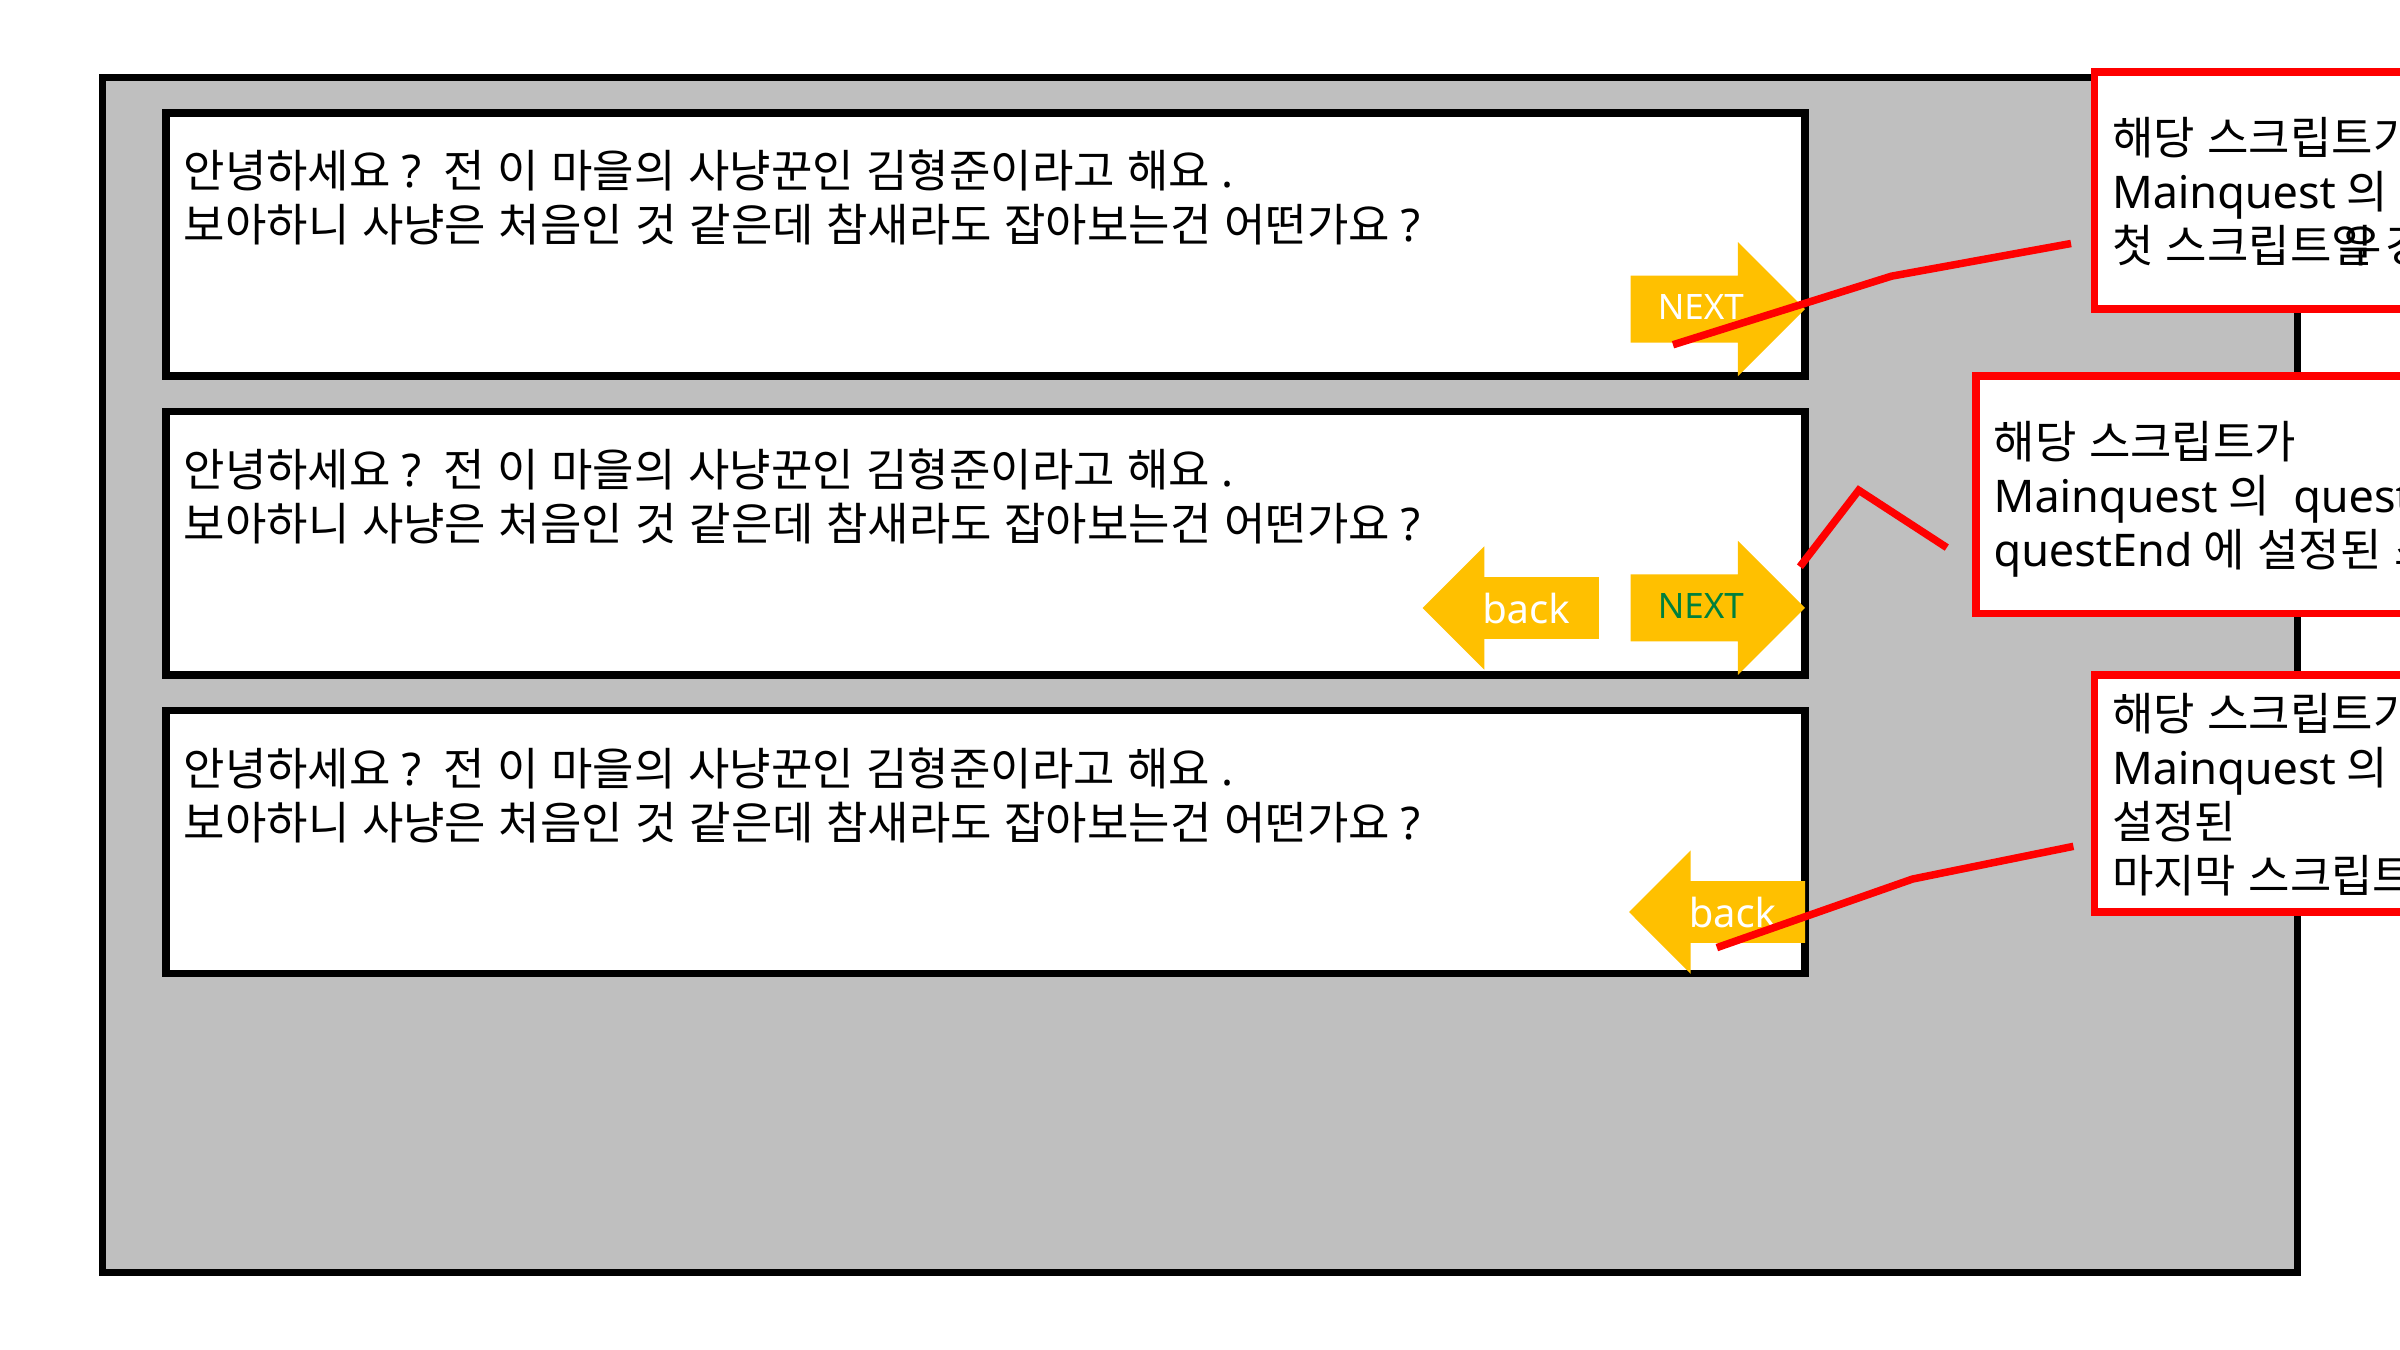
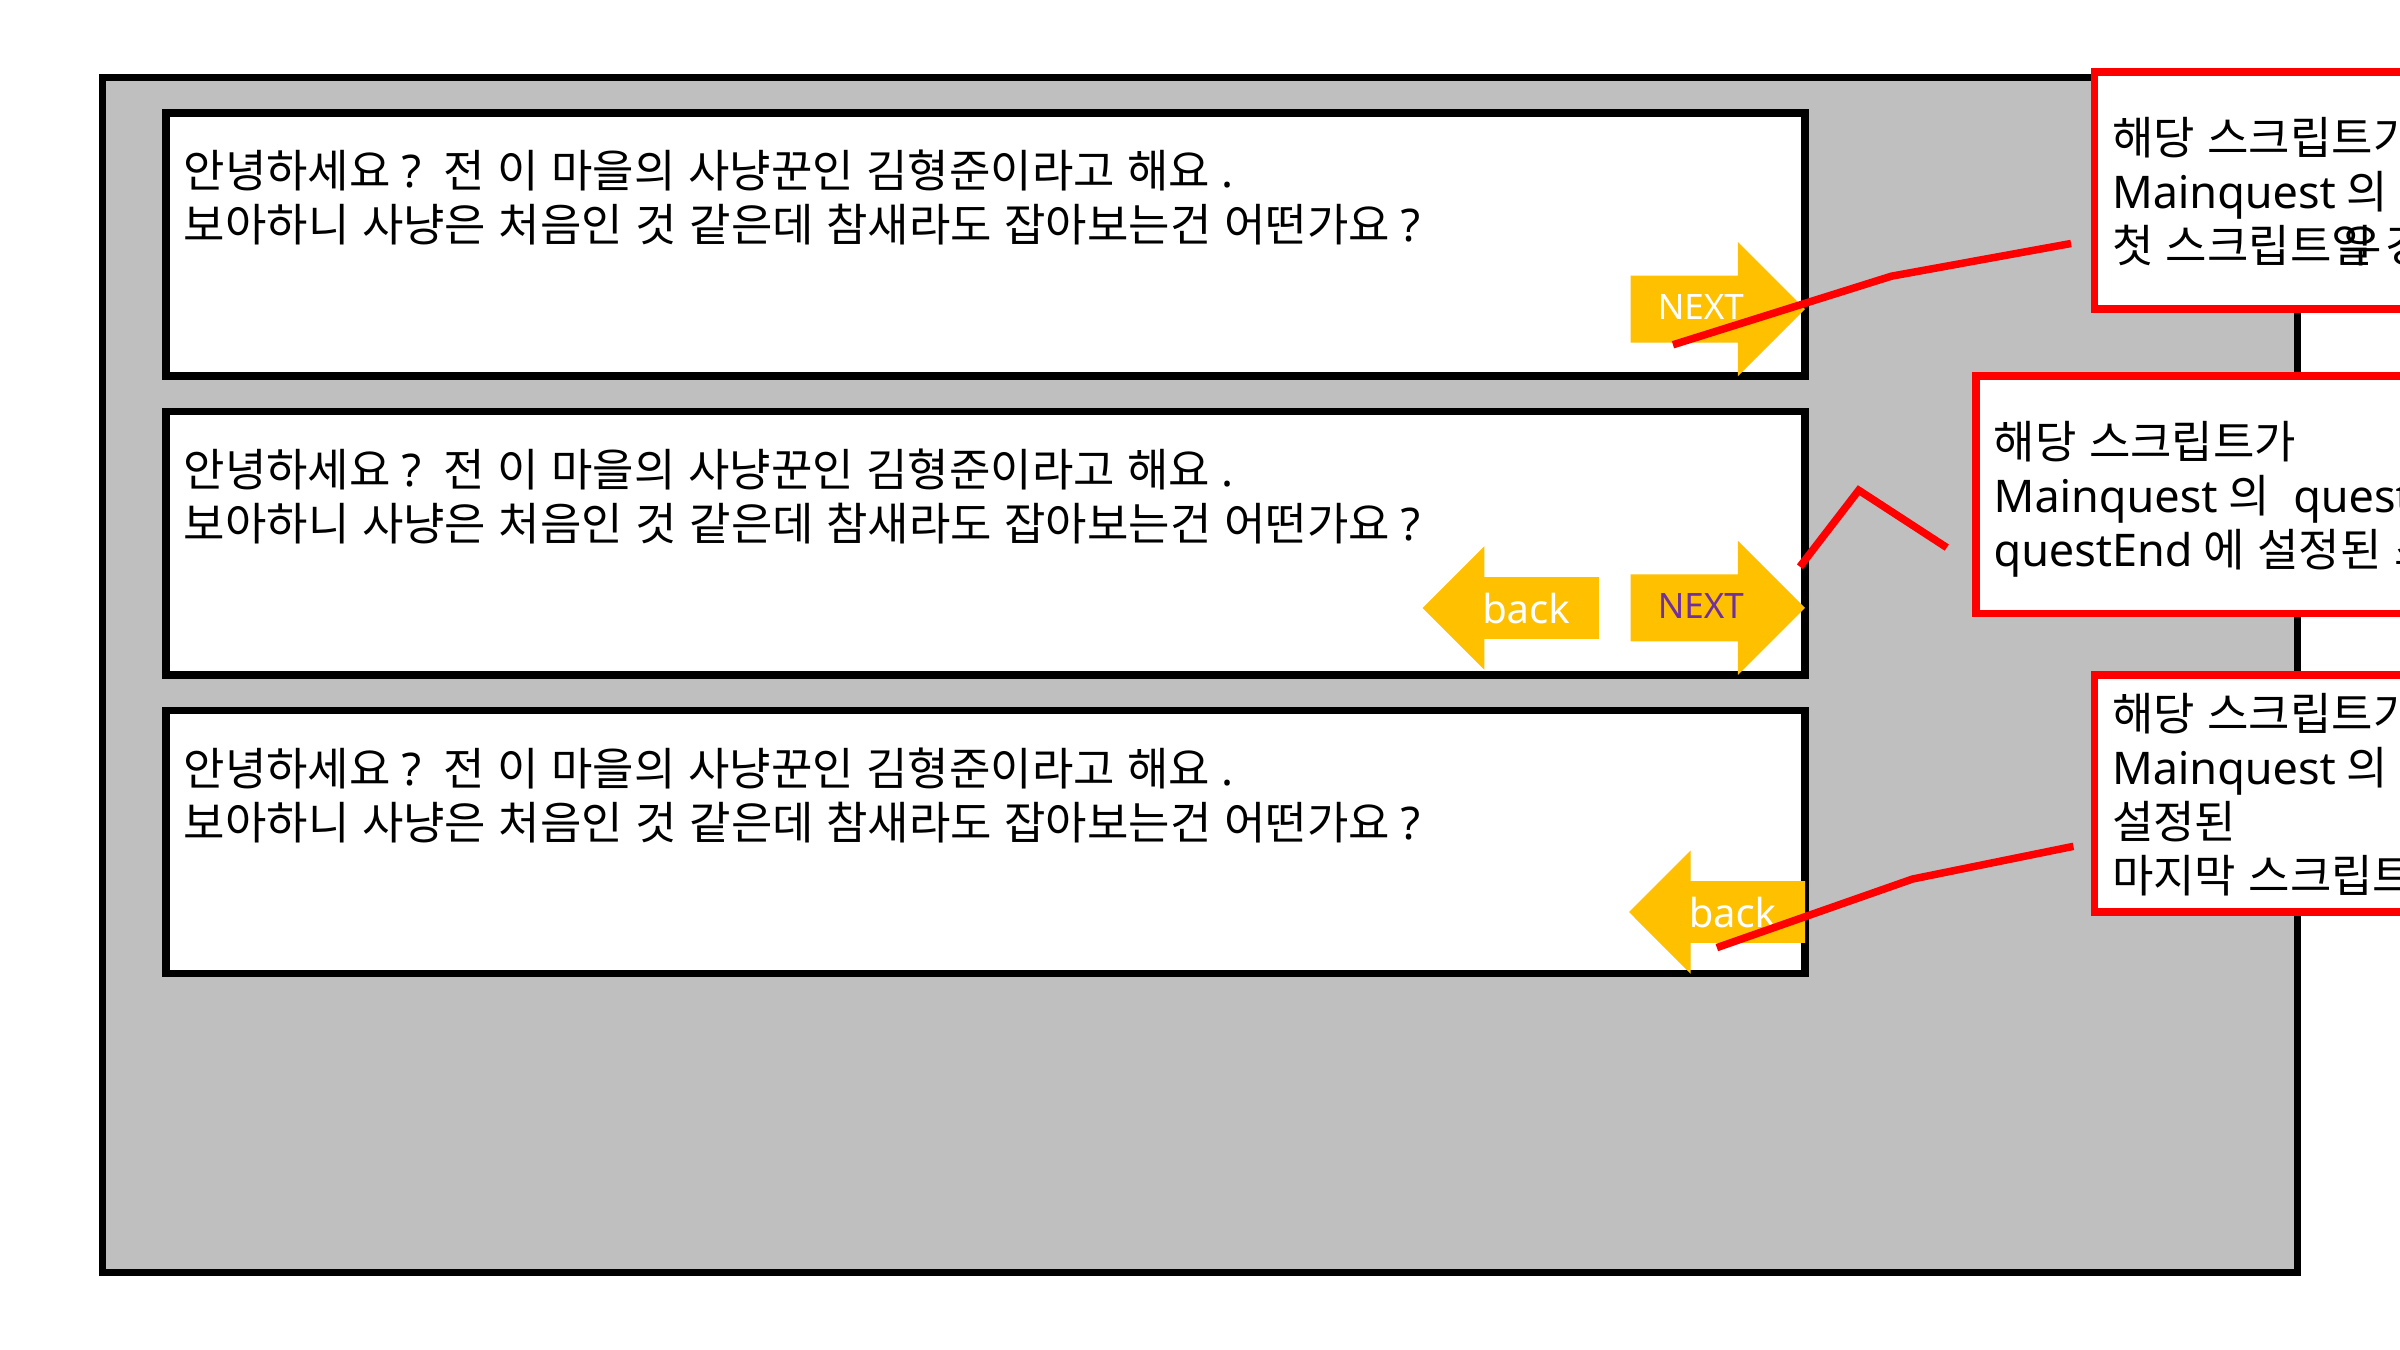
NEXT colour: green -> purple (1701, 607)
